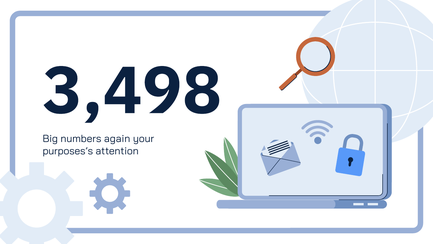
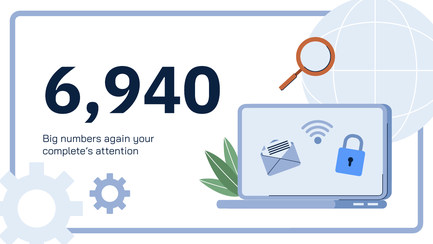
3,498: 3,498 -> 6,940 (132, 91)
purposes’s: purposes’s -> complete’s (68, 151)
